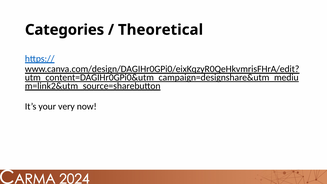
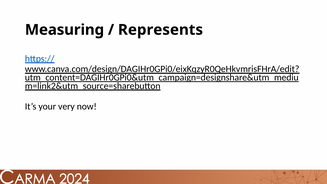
Categories: Categories -> Measuring (65, 30)
Theoretical: Theoretical -> Represents (160, 30)
